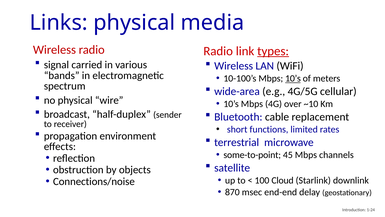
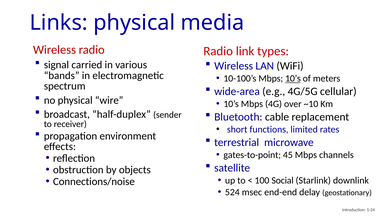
types underline: present -> none (273, 51)
some-to-point: some-to-point -> gates-to-point (252, 155)
Cloud: Cloud -> Social (283, 180)
870: 870 -> 524 (232, 192)
